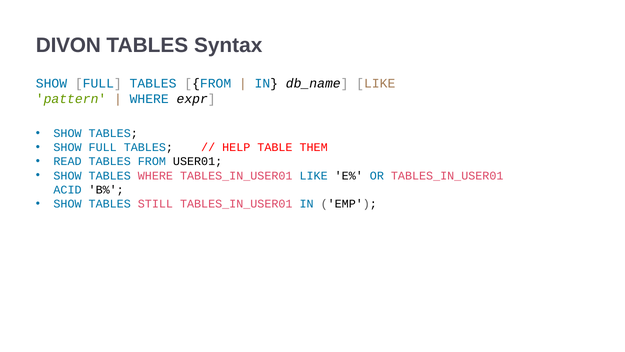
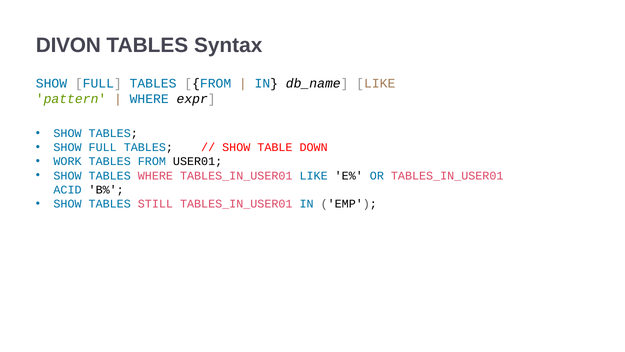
HELP: HELP -> SHOW (236, 147)
THEM: THEM -> DOWN (314, 147)
READ: READ -> WORK (68, 161)
